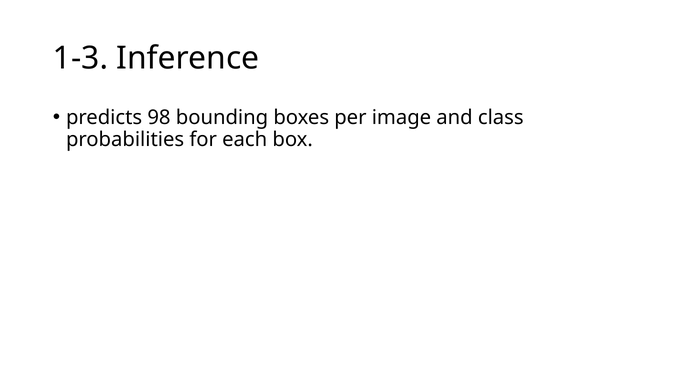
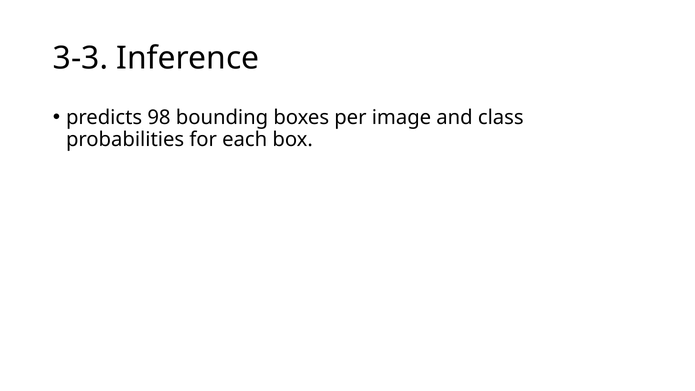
1-3: 1-3 -> 3-3 (81, 58)
